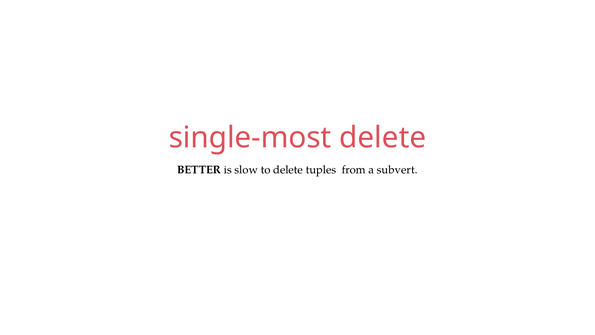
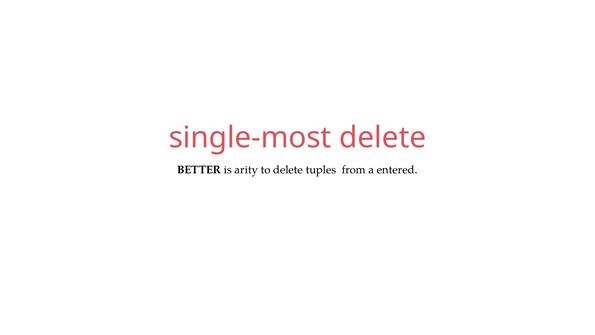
slow: slow -> arity (246, 170)
subvert: subvert -> entered (397, 170)
